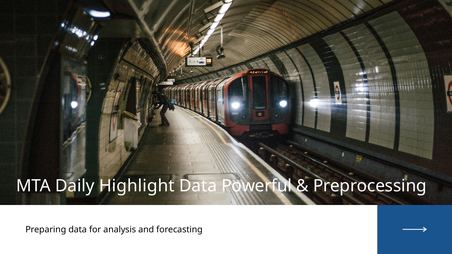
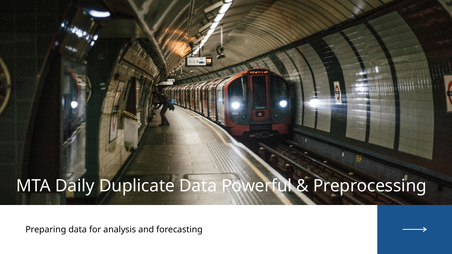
Highlight: Highlight -> Duplicate (137, 186)
